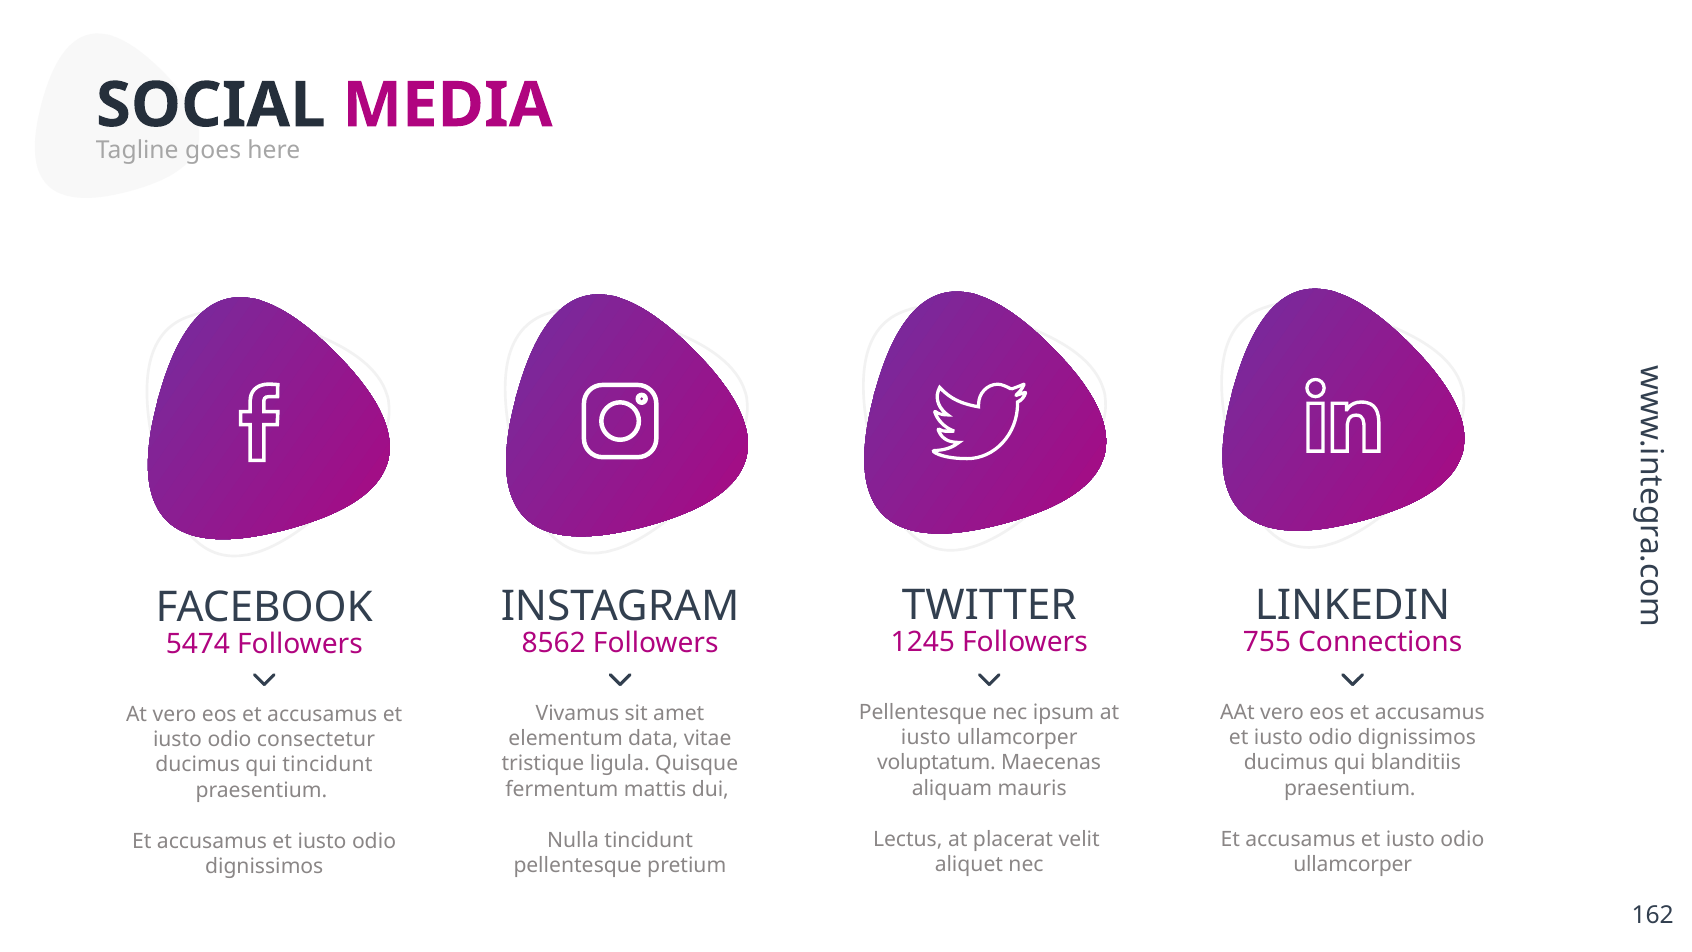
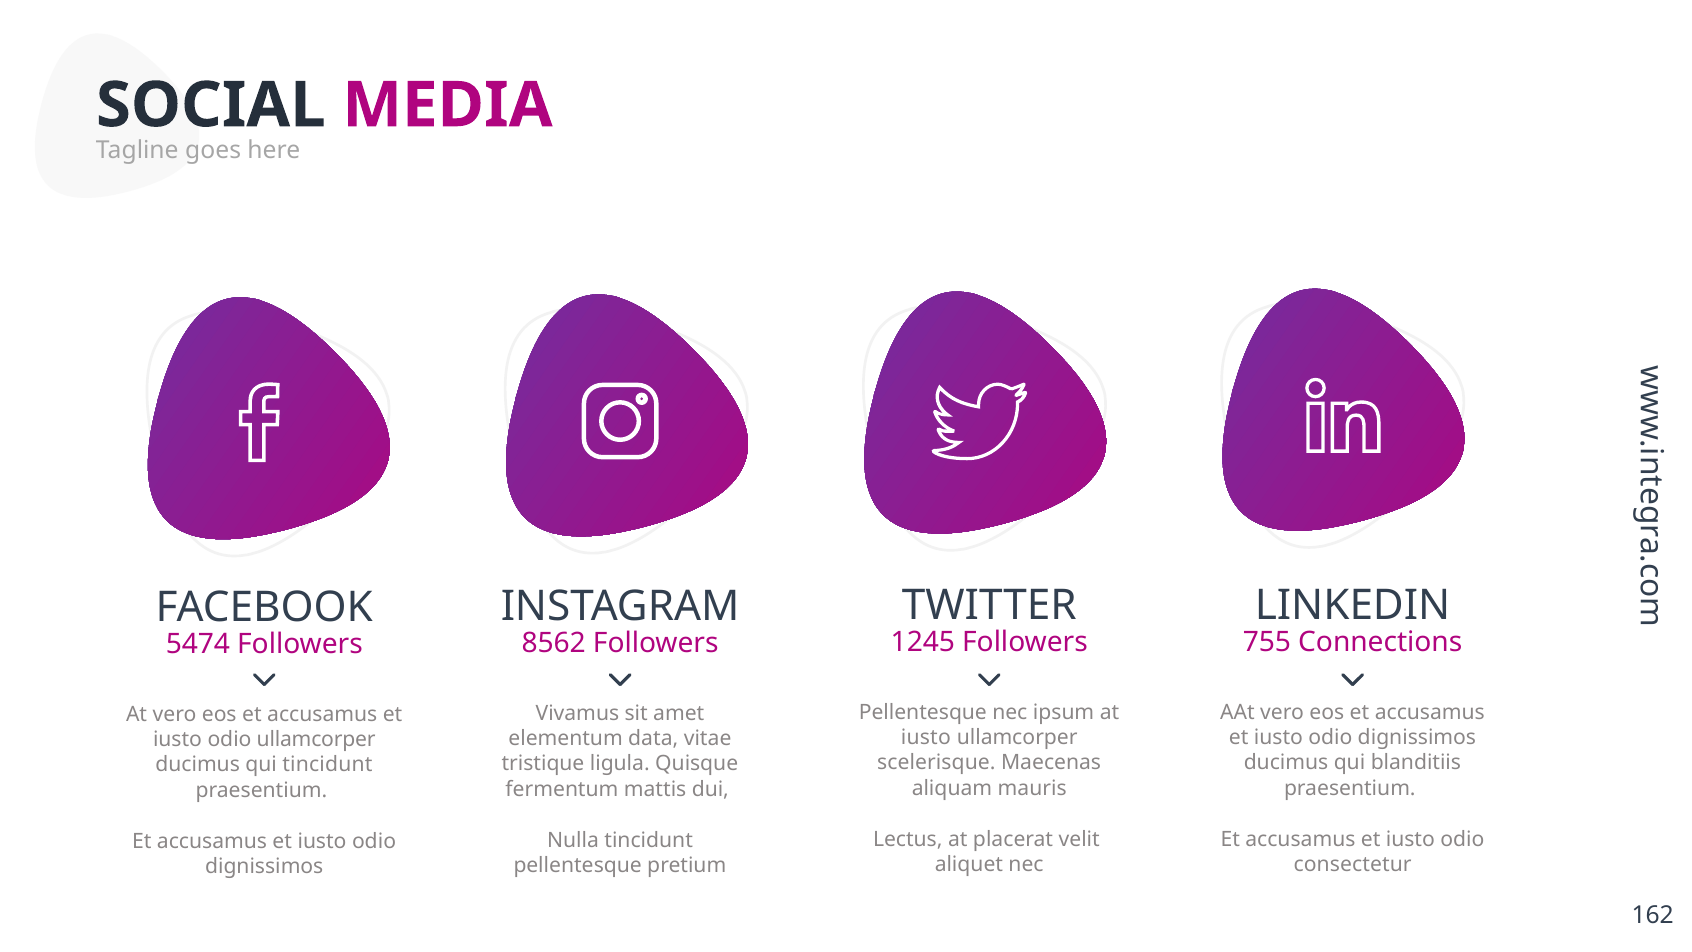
odio consectetur: consectetur -> ullamcorper (316, 739)
voluptatum: voluptatum -> scelerisque (936, 763)
ullamcorper: ullamcorper -> consectetur (1353, 864)
